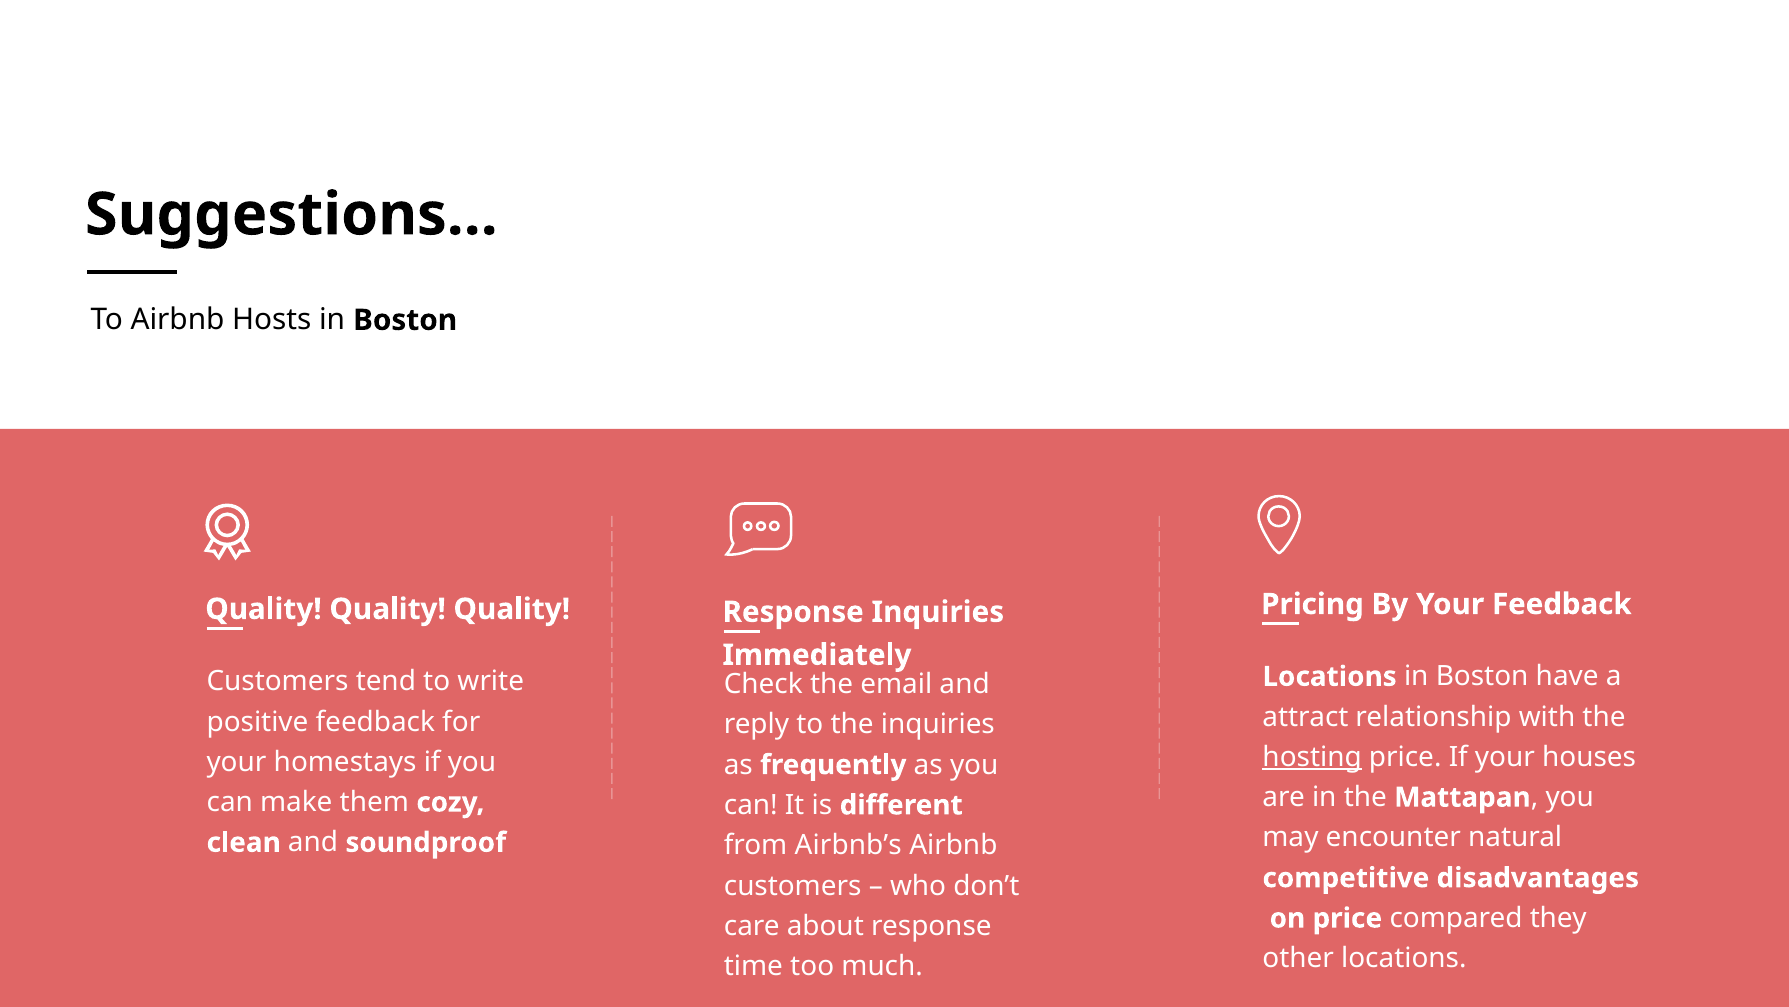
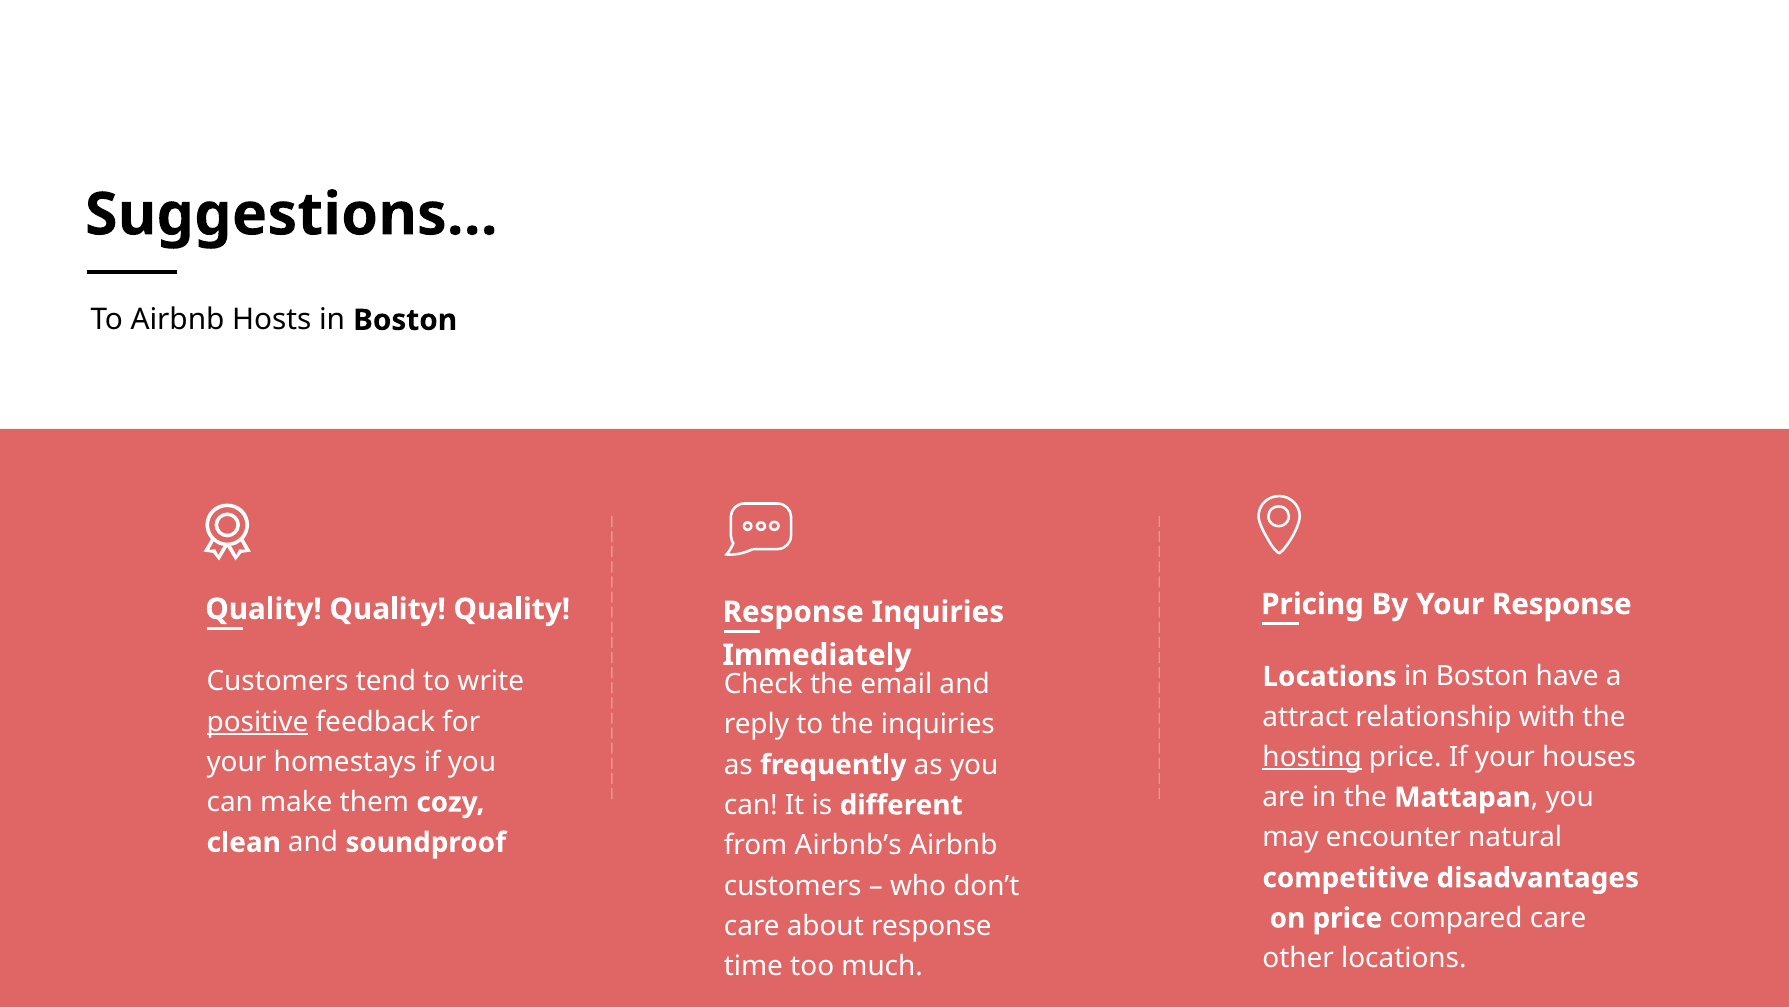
Your Feedback: Feedback -> Response (1562, 604)
positive underline: none -> present (258, 721)
compared they: they -> care (1558, 918)
